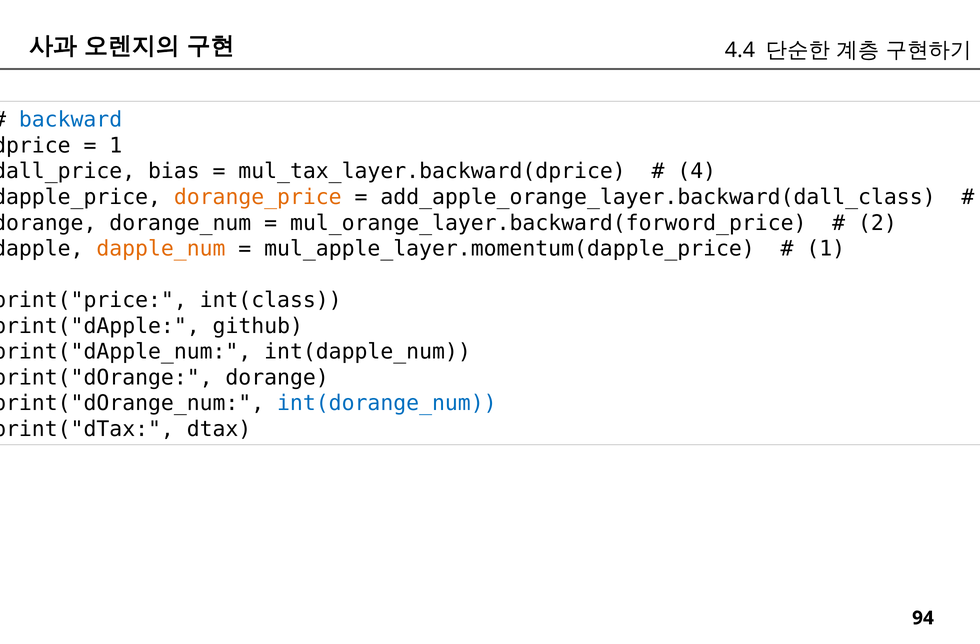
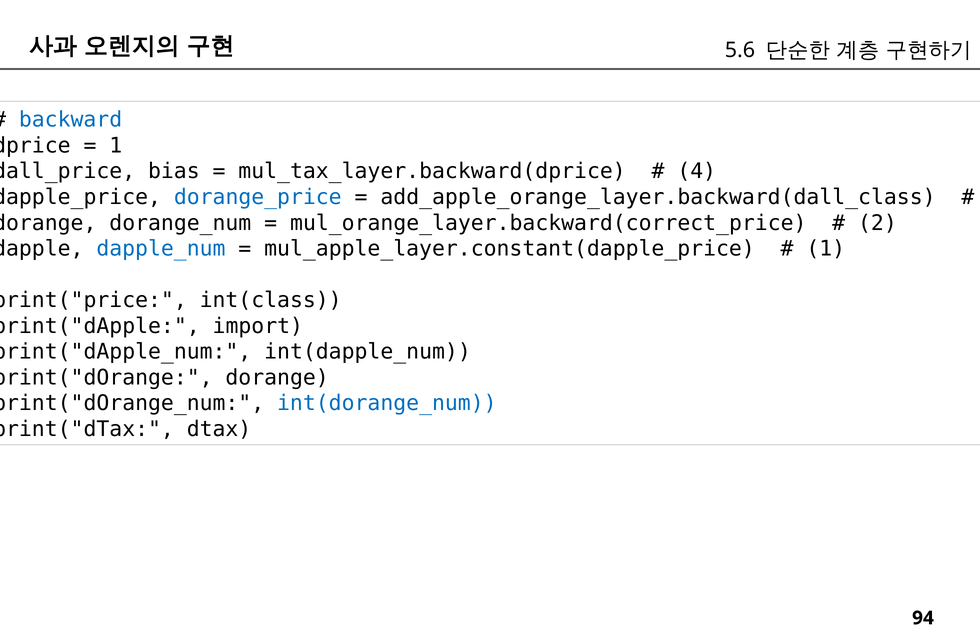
4.4: 4.4 -> 5.6 (740, 50)
dorange_price colour: orange -> blue (258, 197)
mul_orange_layer.backward(forword_price: mul_orange_layer.backward(forword_price -> mul_orange_layer.backward(correct_price (548, 223)
dapple_num colour: orange -> blue (161, 249)
mul_apple_layer.momentum(dapple_price: mul_apple_layer.momentum(dapple_price -> mul_apple_layer.constant(dapple_price (509, 249)
github: github -> import (258, 326)
